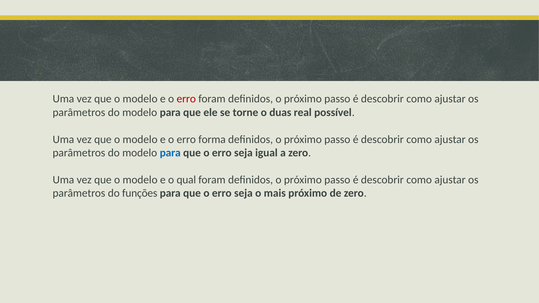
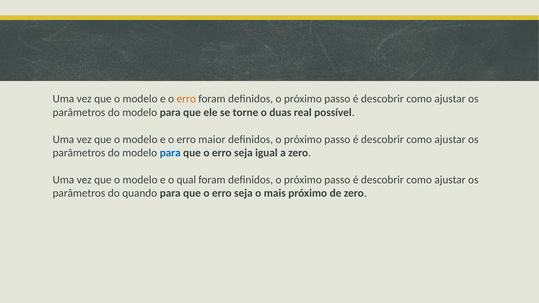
erro colour: red -> orange (186, 99)
forma: forma -> maior (212, 139)
funções: funções -> quando (140, 193)
